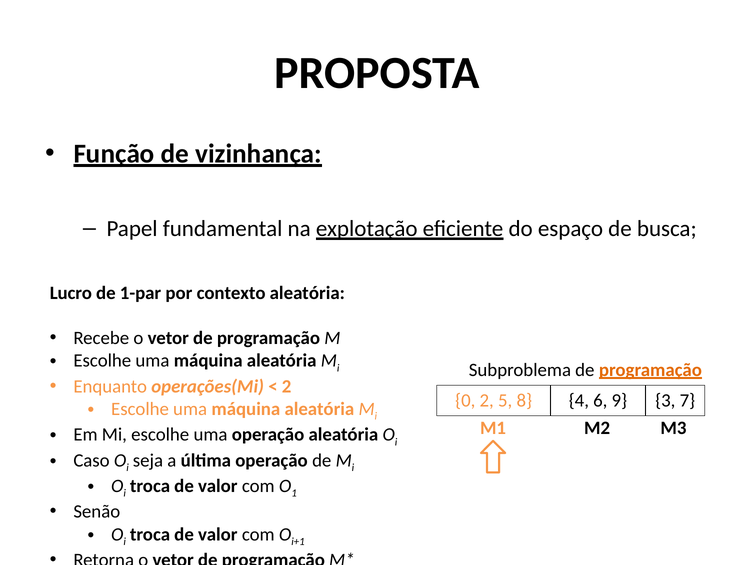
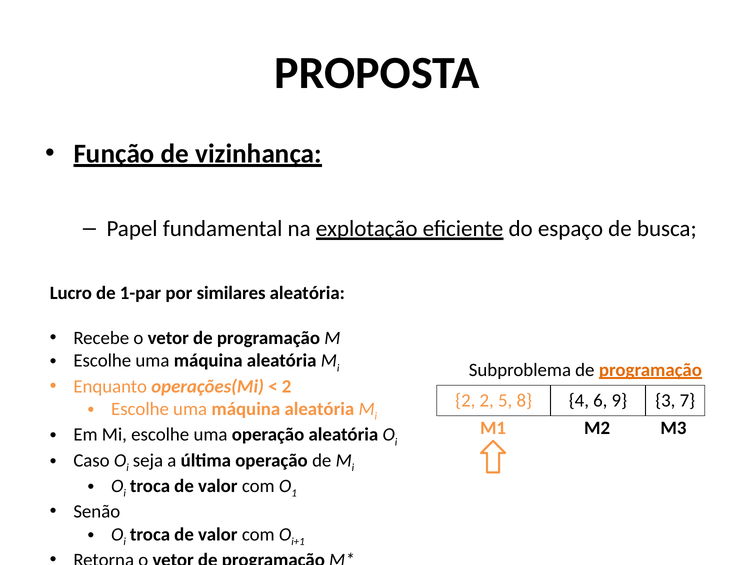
contexto: contexto -> similares (231, 293)
0: 0 -> 2 (465, 401)
